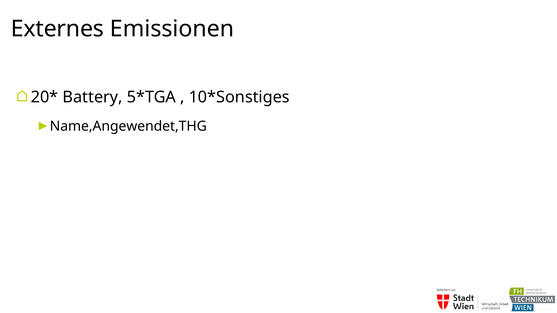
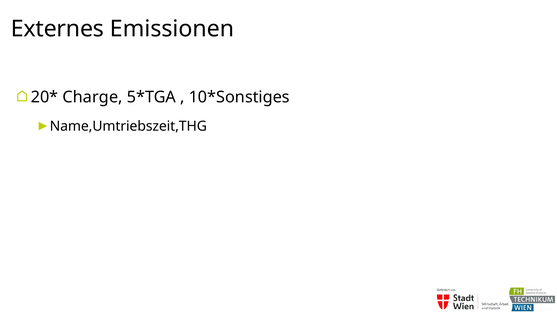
Battery: Battery -> Charge (93, 97)
Name,Angewendet,THG: Name,Angewendet,THG -> Name,Umtriebszeit,THG (128, 126)
